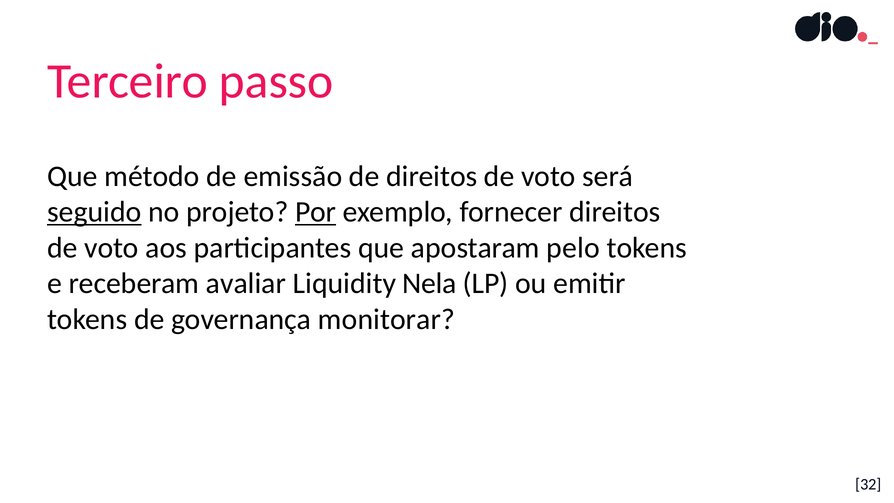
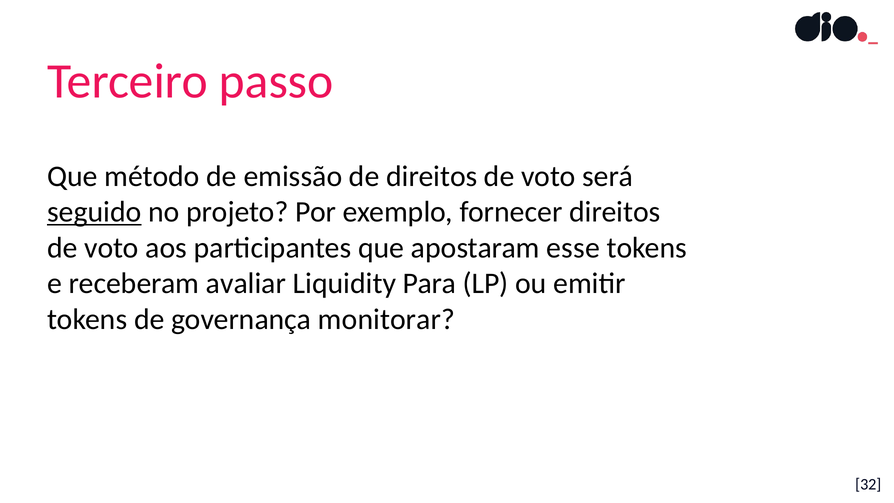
Por underline: present -> none (316, 212)
pelo: pelo -> esse (573, 248)
Nela: Nela -> Para (429, 283)
